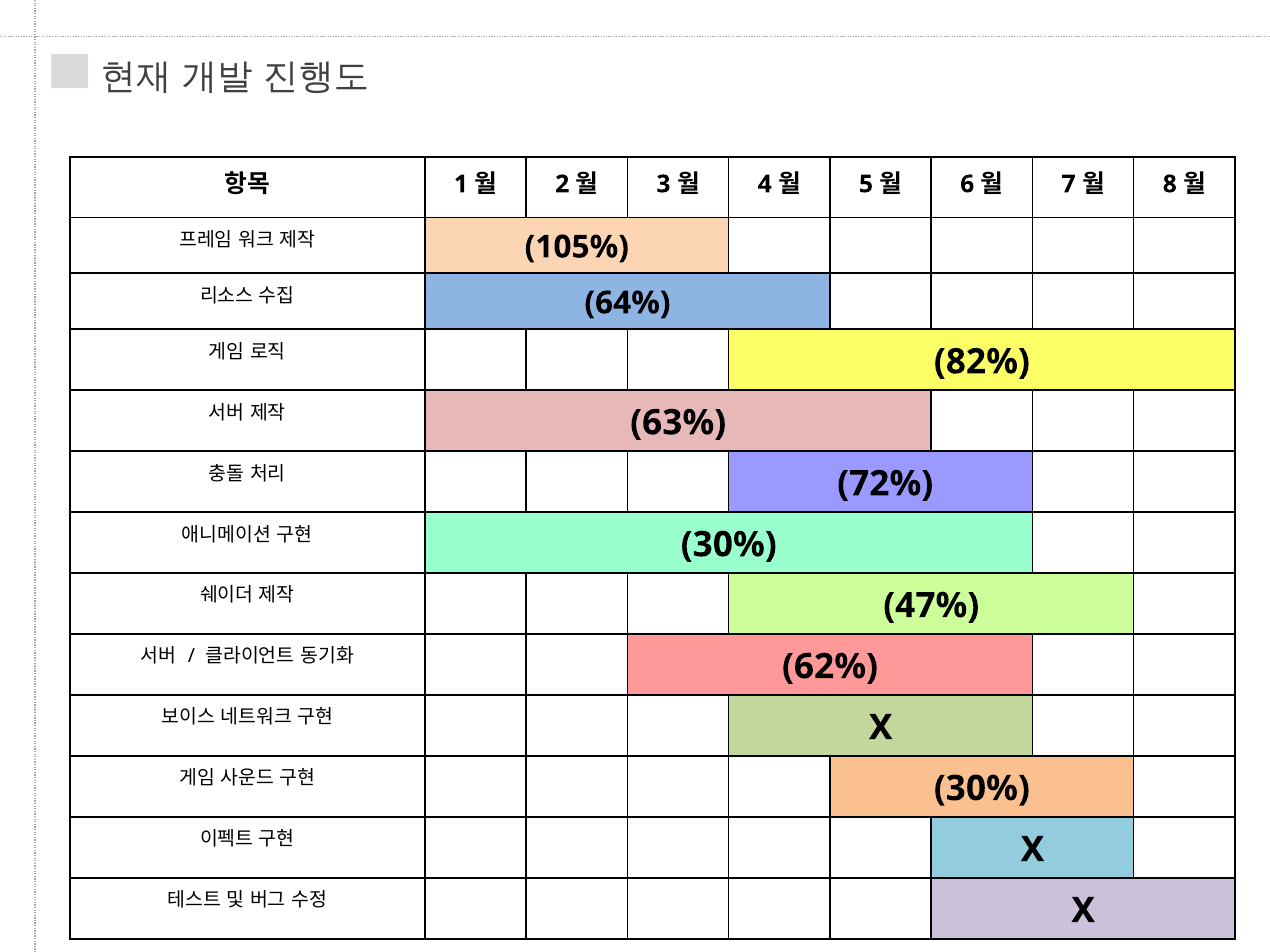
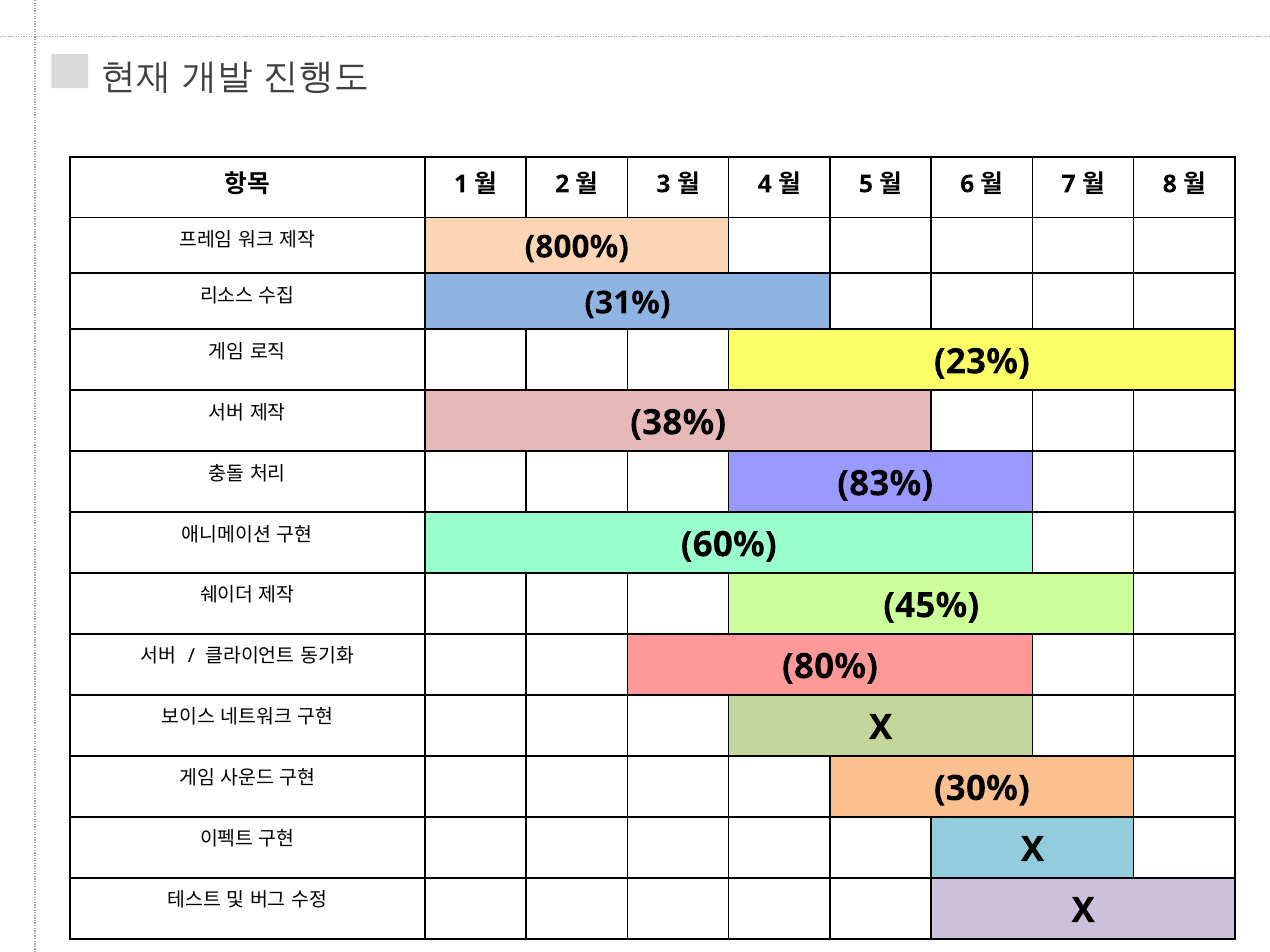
105%: 105% -> 800% (577, 247)
64%: 64% -> 31% (627, 303)
82%: 82% -> 23% (982, 362)
63%: 63% -> 38% (678, 423)
72%: 72% -> 83% (885, 484)
30%: 30% -> 60% (729, 545)
47%: 47% -> 45% (931, 606)
62%: 62% -> 80% (830, 667)
